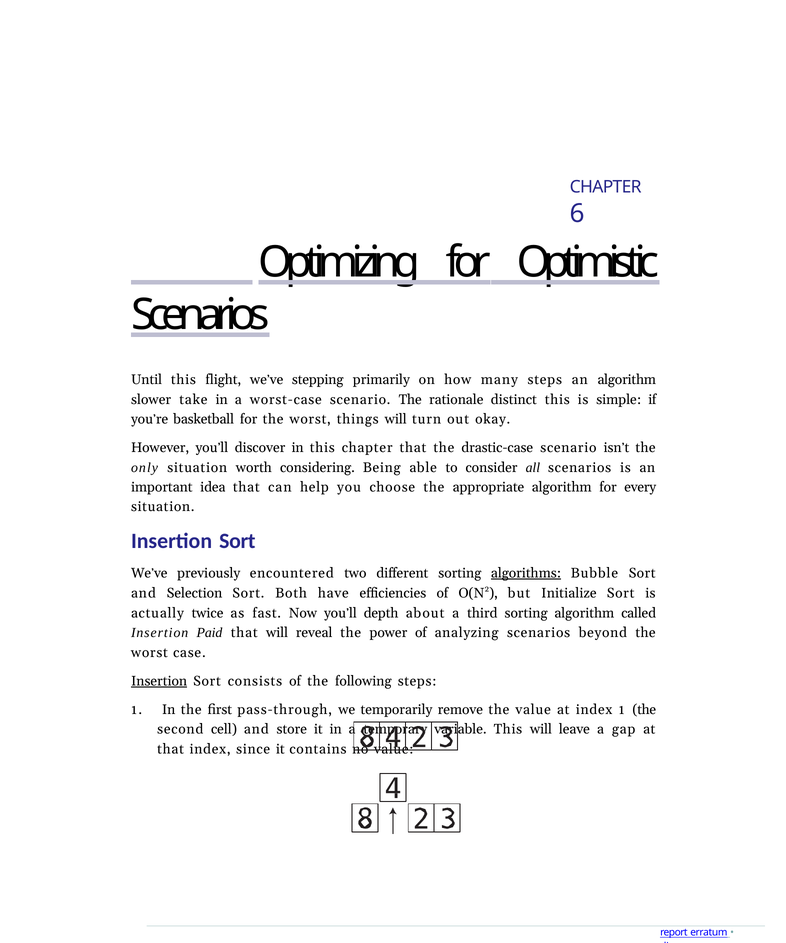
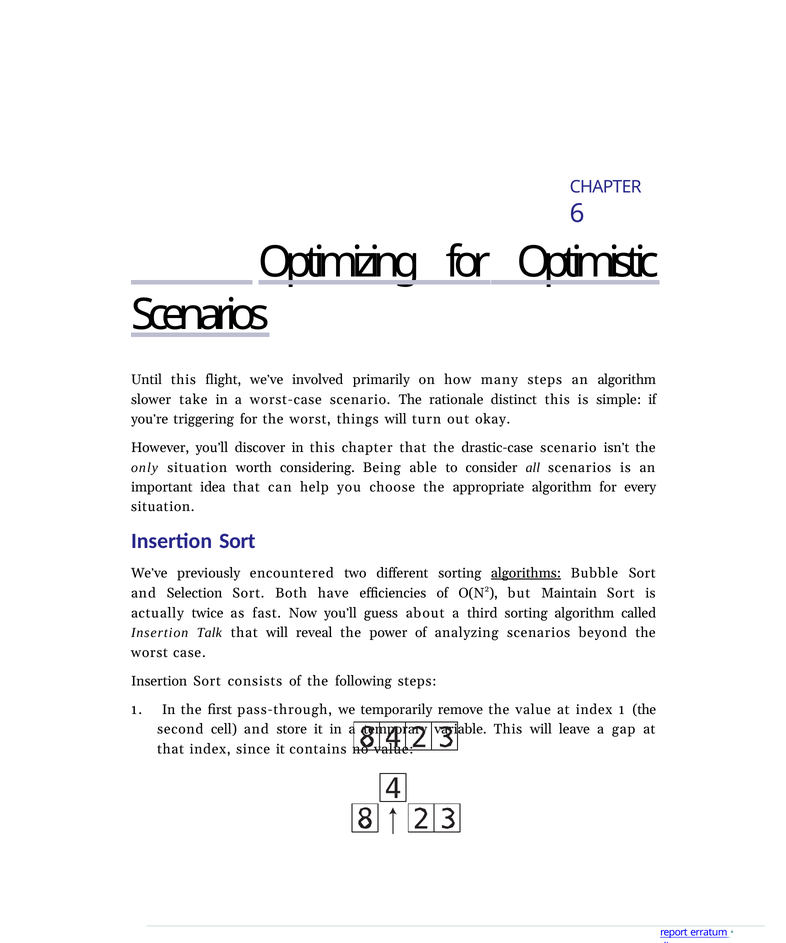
stepping: stepping -> involved (318, 380)
basketball: basketball -> triggering (204, 419)
Initialize: Initialize -> Maintain (569, 594)
depth: depth -> guess (381, 613)
Paid: Paid -> Talk (209, 633)
Insertion underline: present -> none (159, 681)
